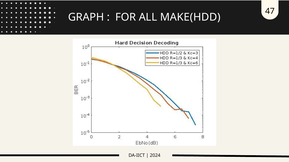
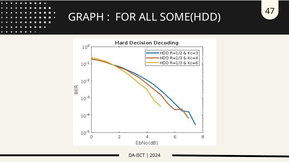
MAKE(HDD: MAKE(HDD -> SOME(HDD (190, 17)
